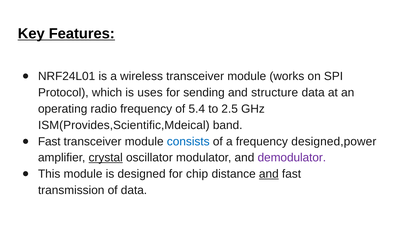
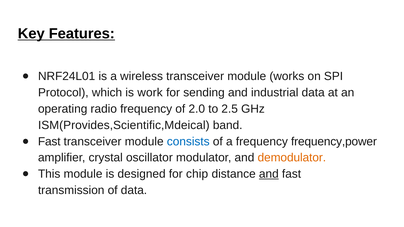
uses: uses -> work (150, 93)
structure: structure -> industrial (275, 93)
5.4: 5.4 -> 2.0 (197, 109)
designed,power: designed,power -> frequency,power (334, 142)
crystal underline: present -> none (106, 158)
demodulator colour: purple -> orange (292, 158)
